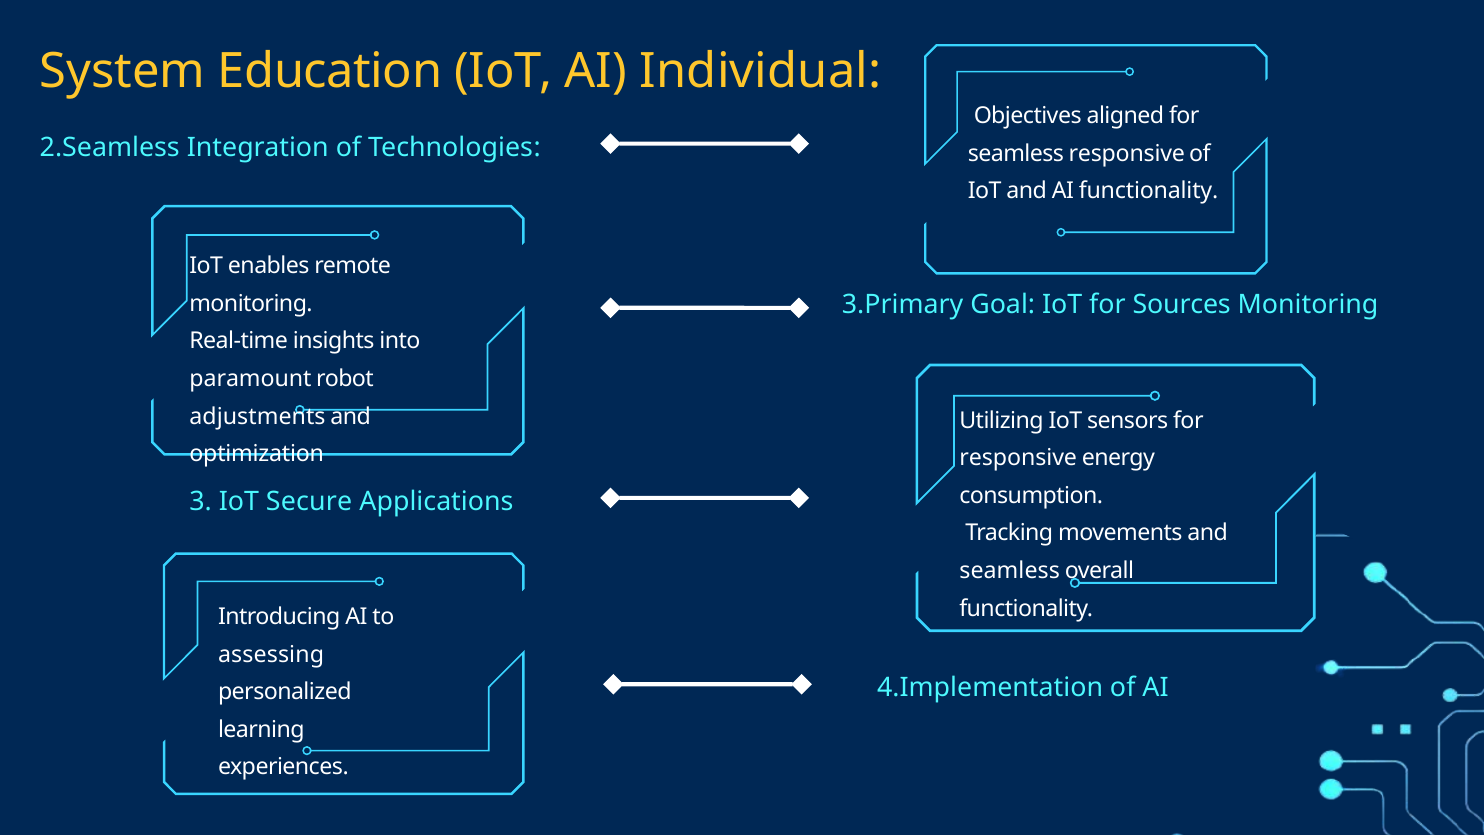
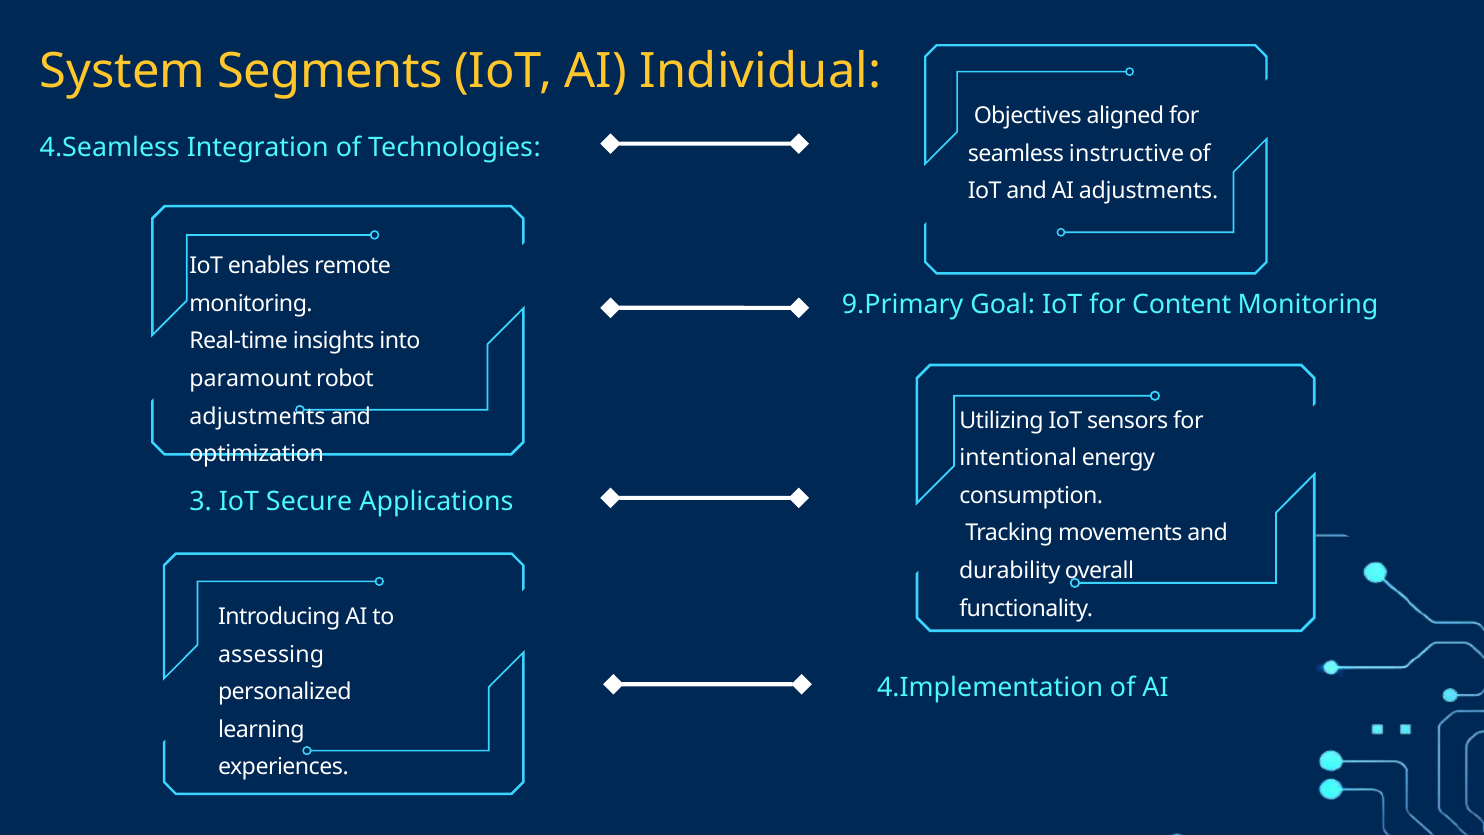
Education: Education -> Segments (330, 72)
2.Seamless: 2.Seamless -> 4.Seamless (110, 148)
seamless responsive: responsive -> instructive (1127, 154)
AI functionality: functionality -> adjustments (1149, 191)
3.Primary: 3.Primary -> 9.Primary (903, 305)
Sources: Sources -> Content (1182, 305)
responsive: responsive -> intentional (1018, 458)
seamless: seamless -> durability (1010, 571)
